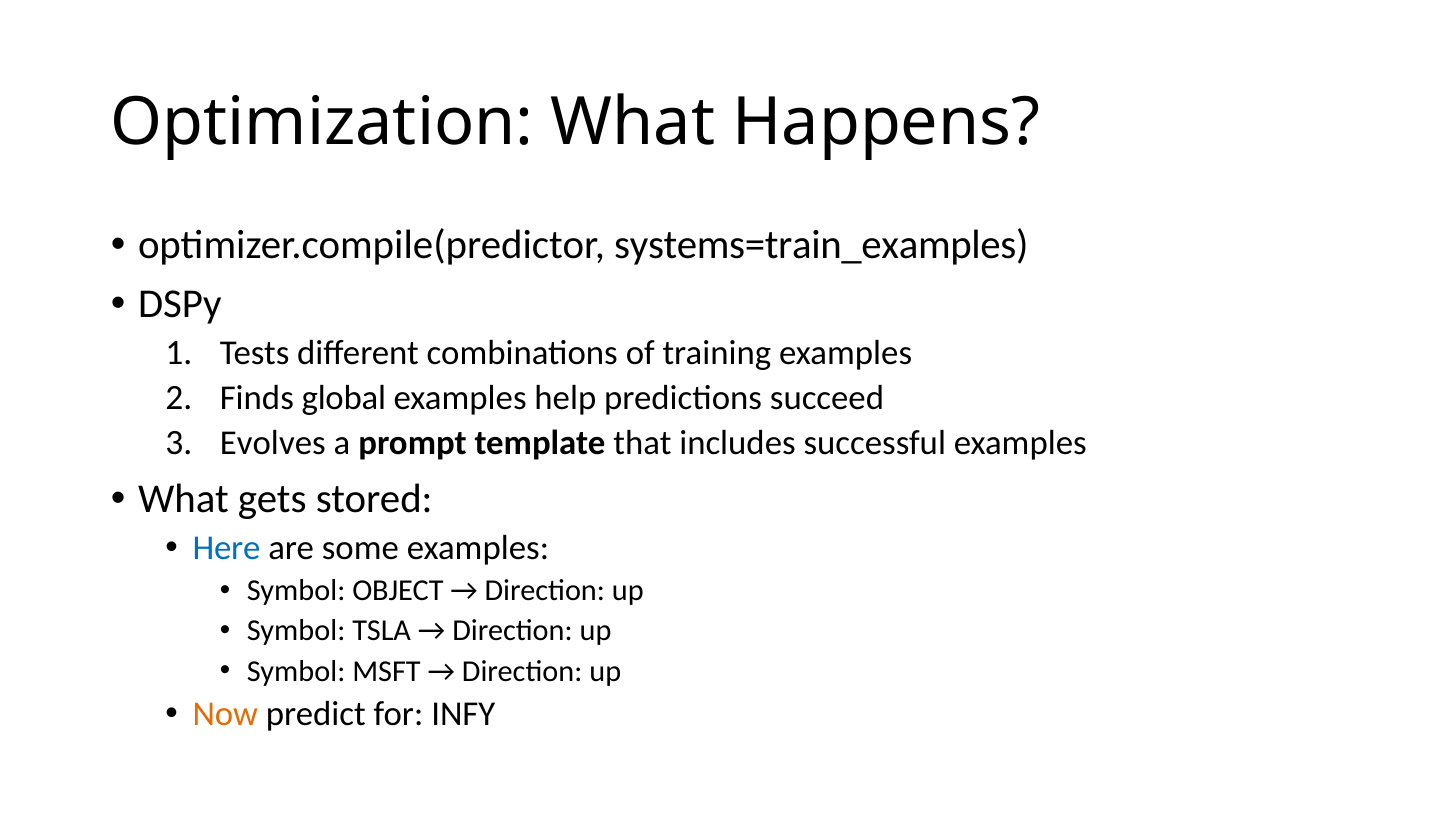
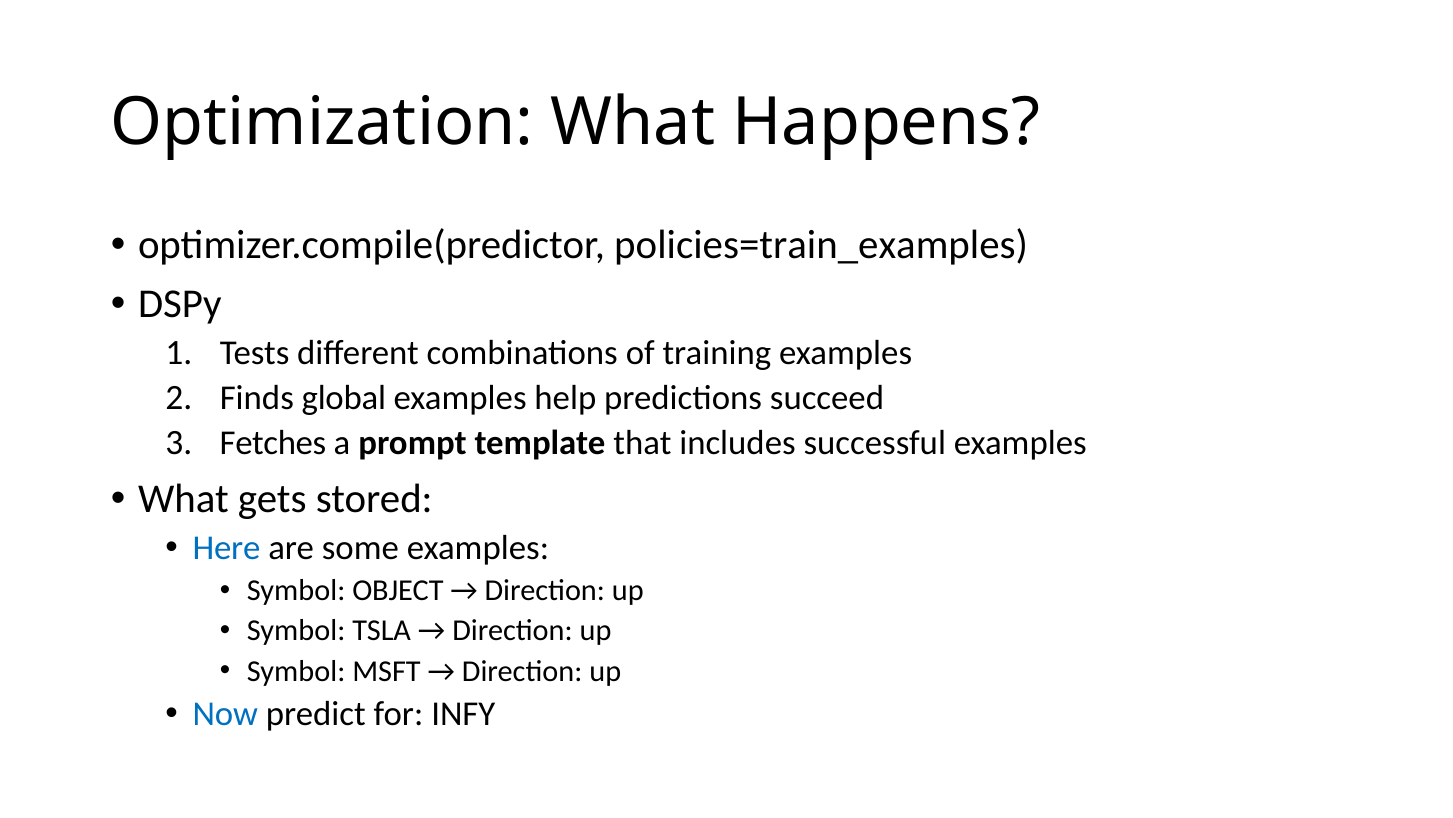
systems=train_examples: systems=train_examples -> policies=train_examples (821, 245)
Evolves: Evolves -> Fetches (273, 443)
Now colour: orange -> blue (225, 713)
